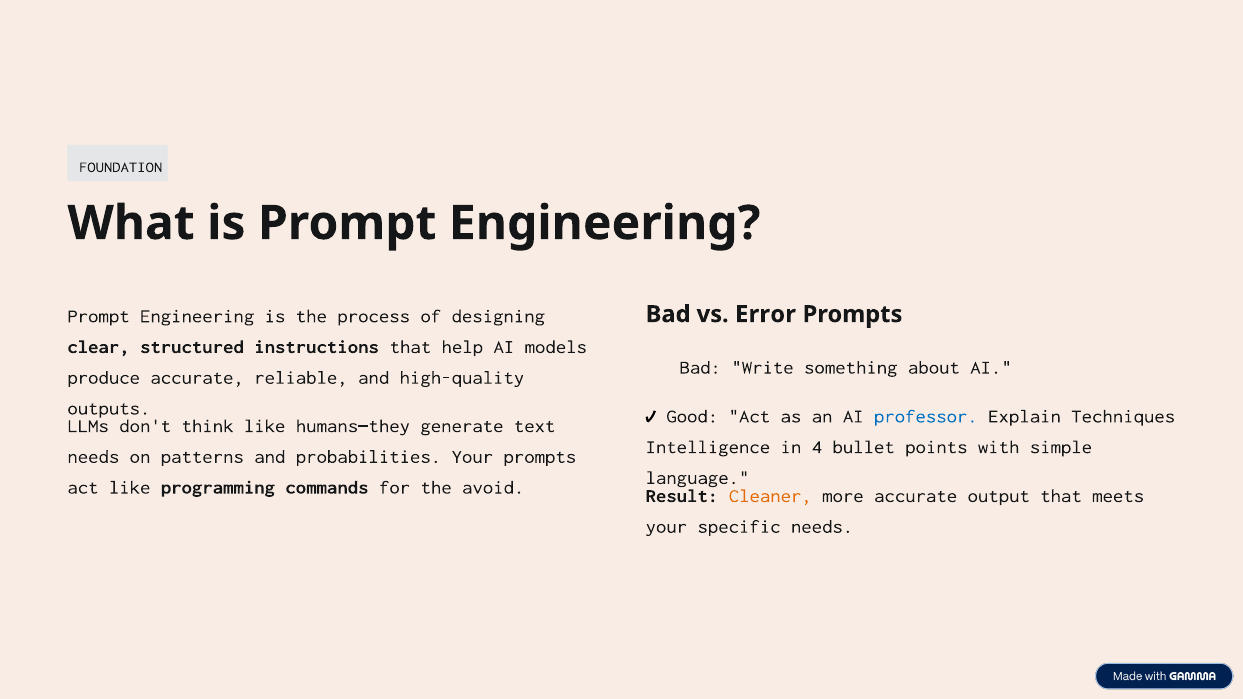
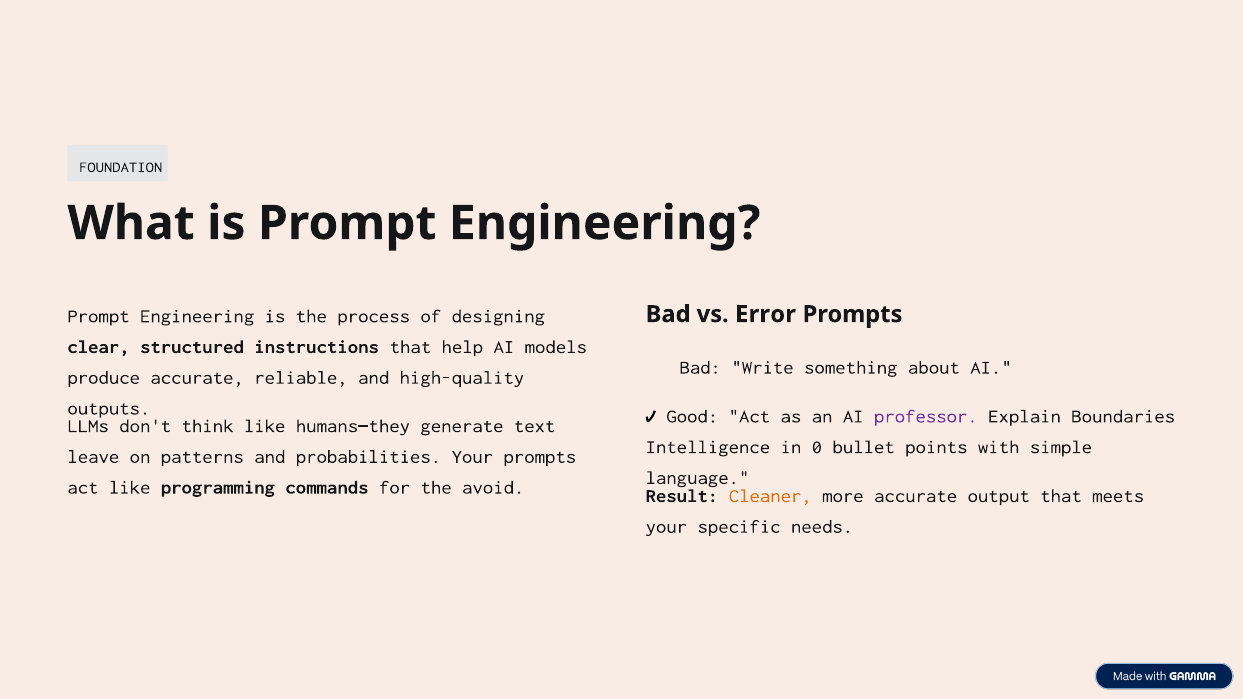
professor colour: blue -> purple (926, 416)
Techniques: Techniques -> Boundaries (1123, 416)
4: 4 -> 0 (817, 447)
needs: needs -> leave (93, 457)
